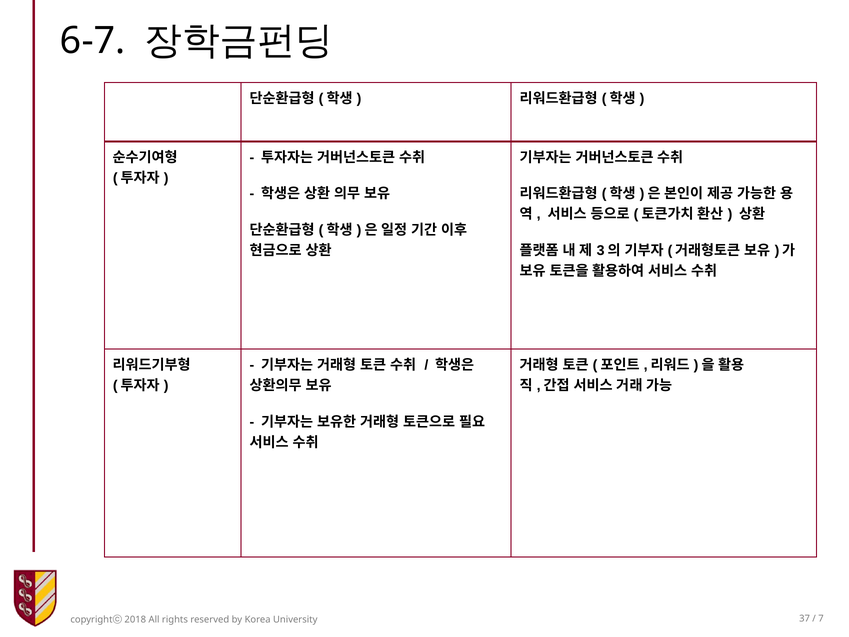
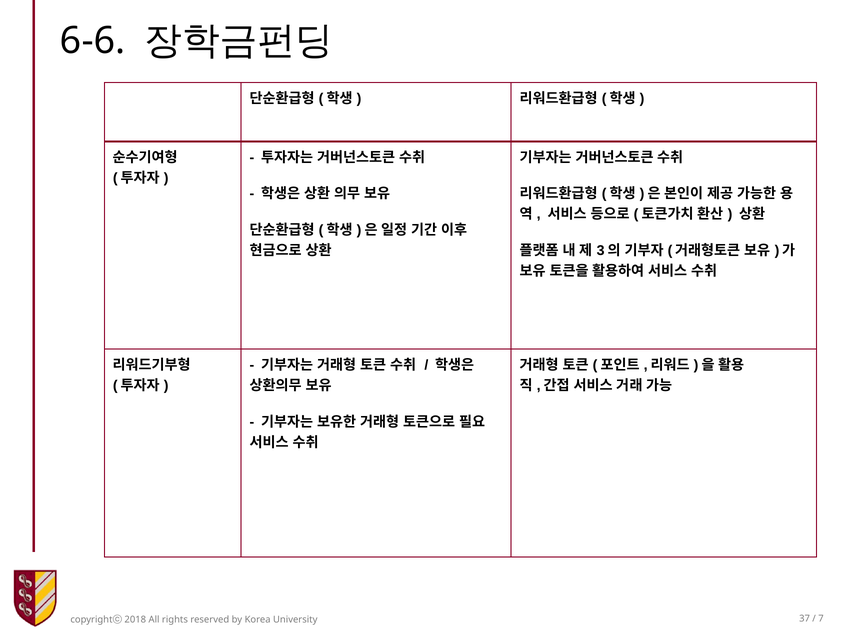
6-7: 6-7 -> 6-6 (93, 41)
